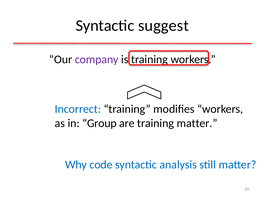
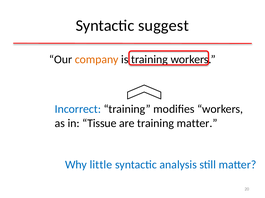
company colour: purple -> orange (97, 60)
Group: Group -> Tissue (99, 124)
code: code -> little (101, 165)
